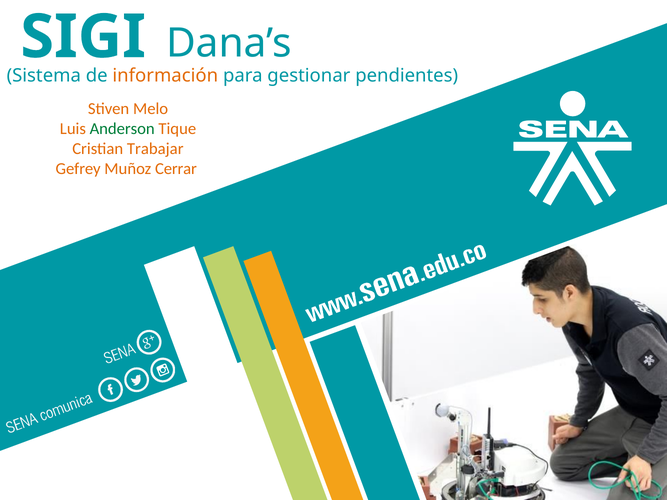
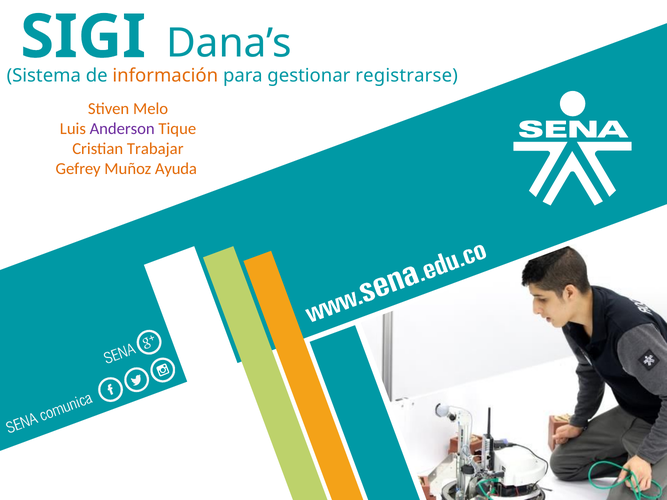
pendientes: pendientes -> registrarse (407, 76)
Anderson colour: green -> purple (122, 129)
Cerrar: Cerrar -> Ayuda (176, 169)
